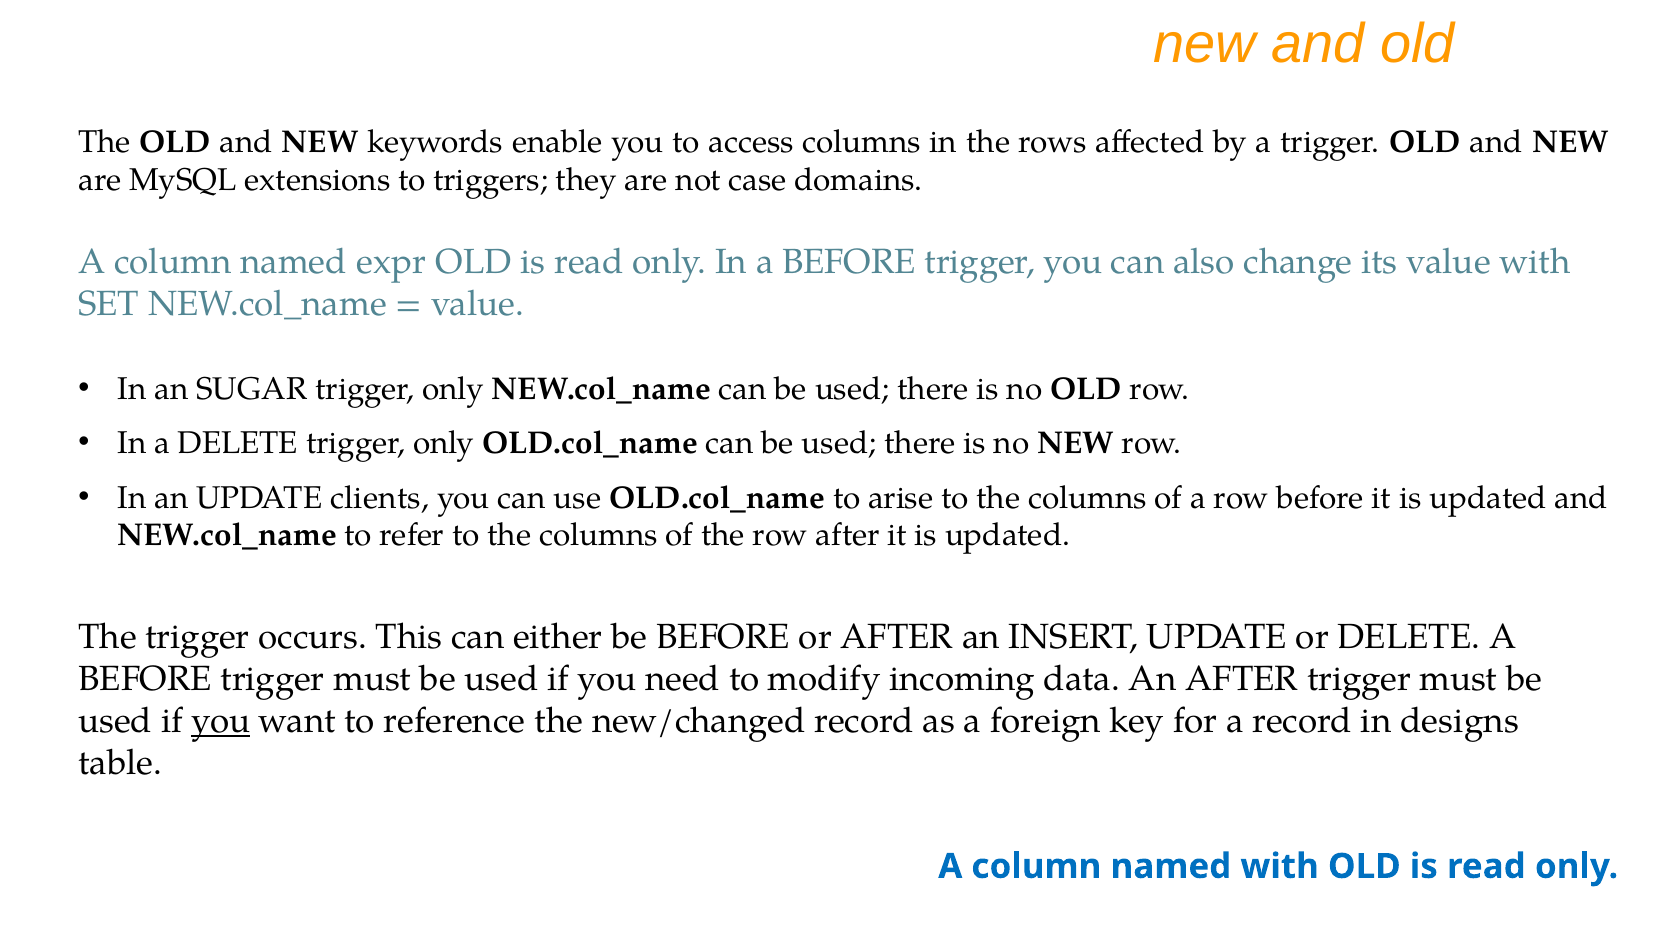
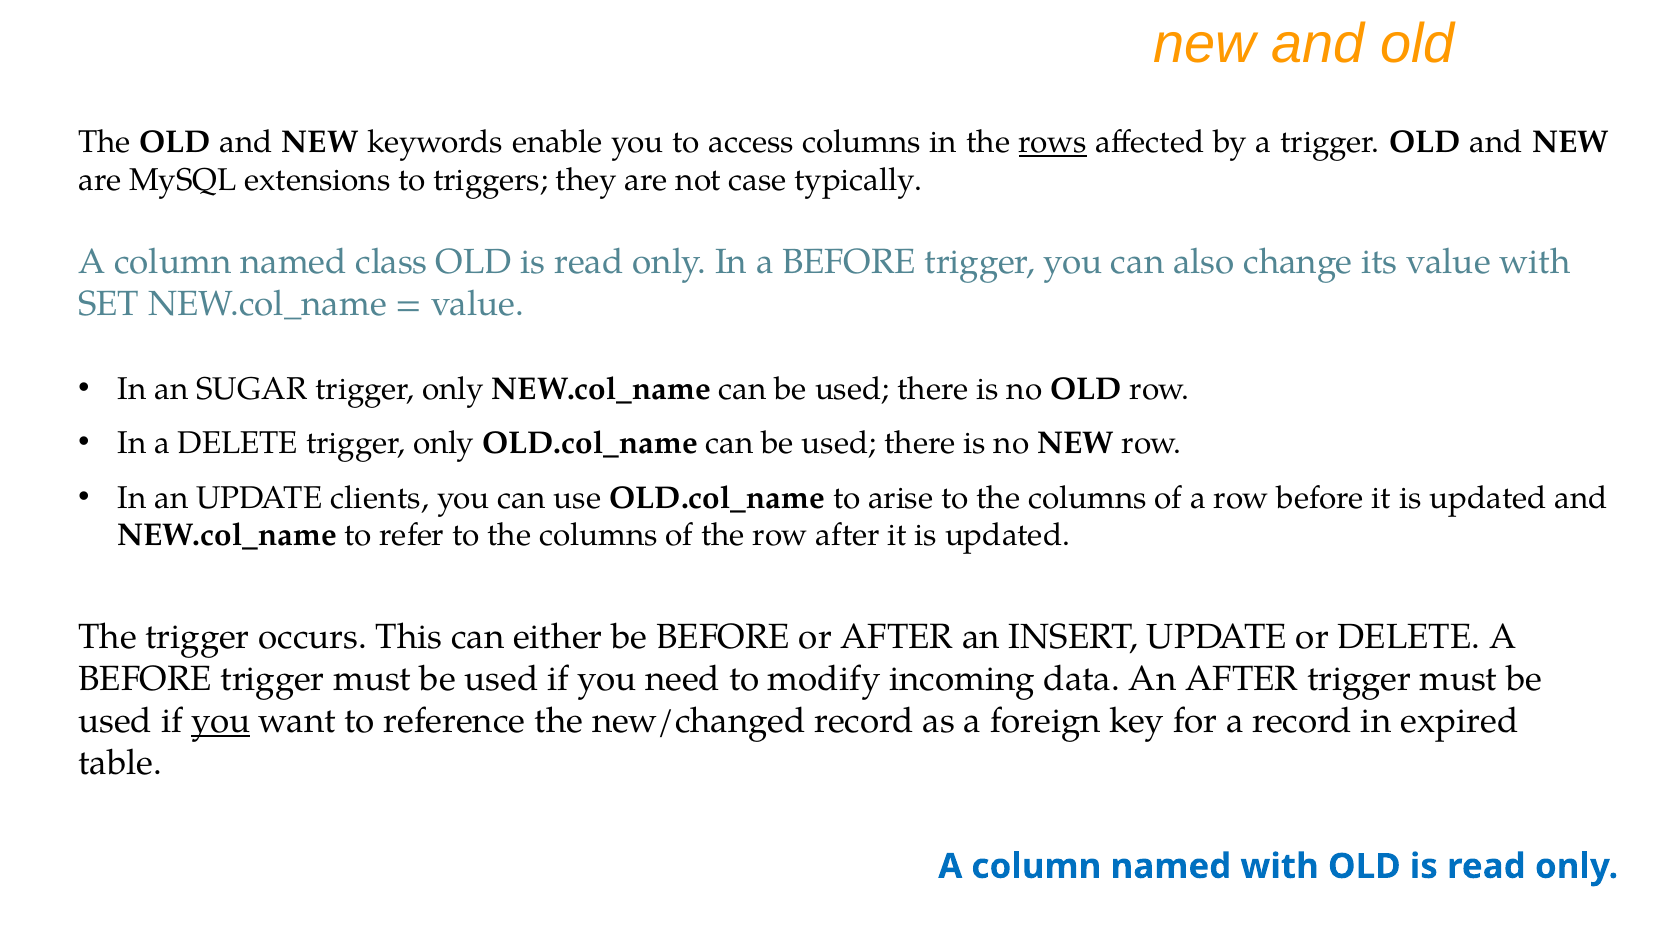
rows underline: none -> present (1053, 142)
domains: domains -> typically (859, 180)
expr: expr -> class (392, 262)
designs: designs -> expired (1460, 721)
